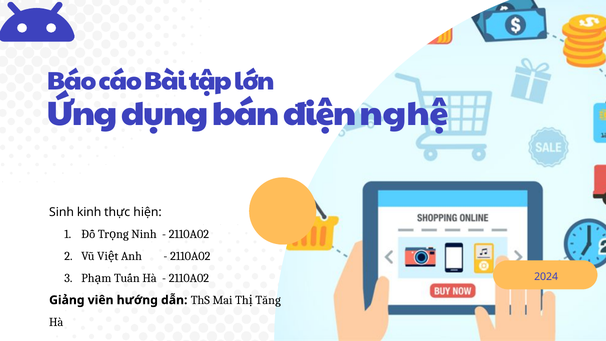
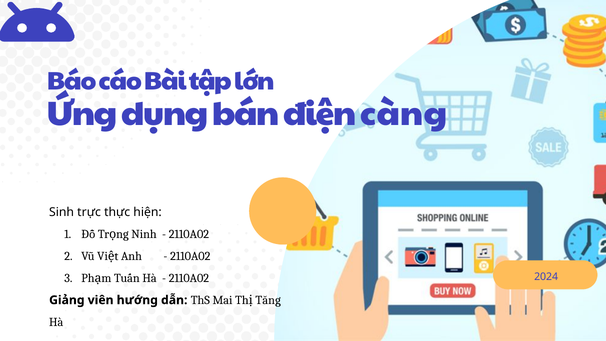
nghệ: nghệ -> càng (404, 114)
kinh: kinh -> trực (89, 212)
